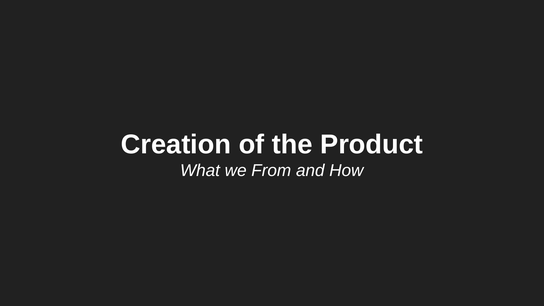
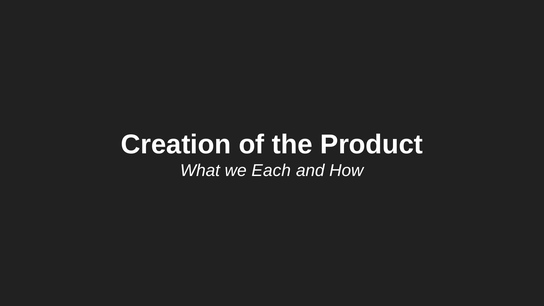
From: From -> Each (271, 171)
